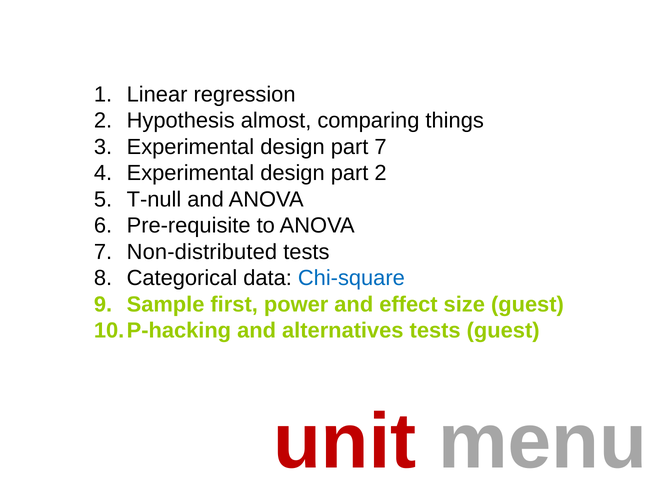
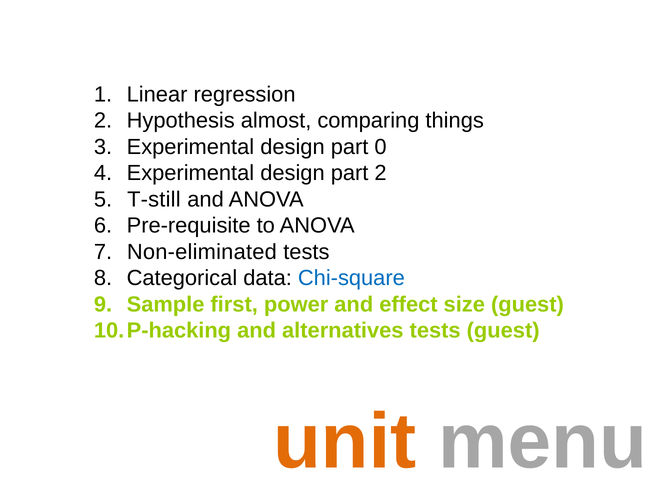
part 7: 7 -> 0 (381, 147)
T-null: T-null -> T-still (154, 199)
Non-distributed: Non-distributed -> Non-eliminated (202, 252)
unit colour: red -> orange (345, 442)
